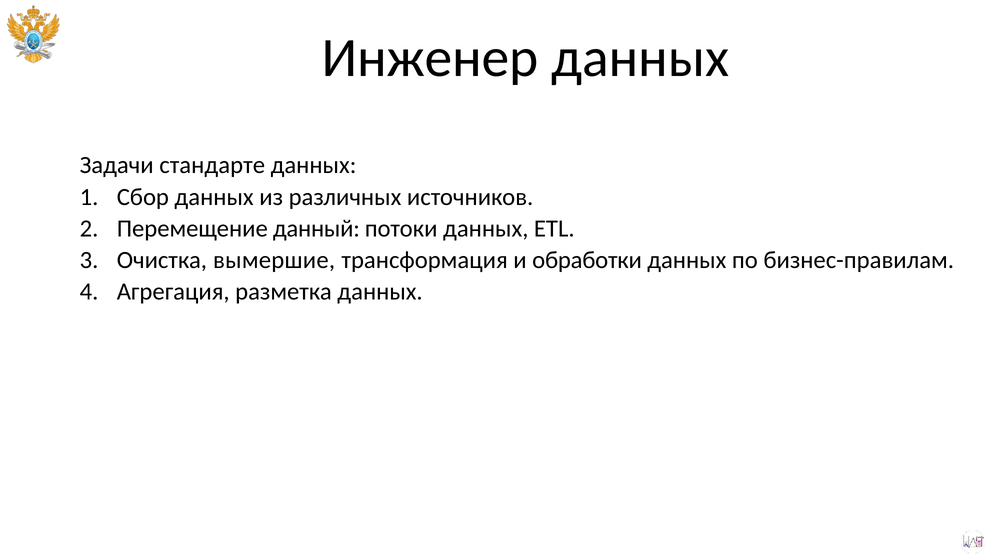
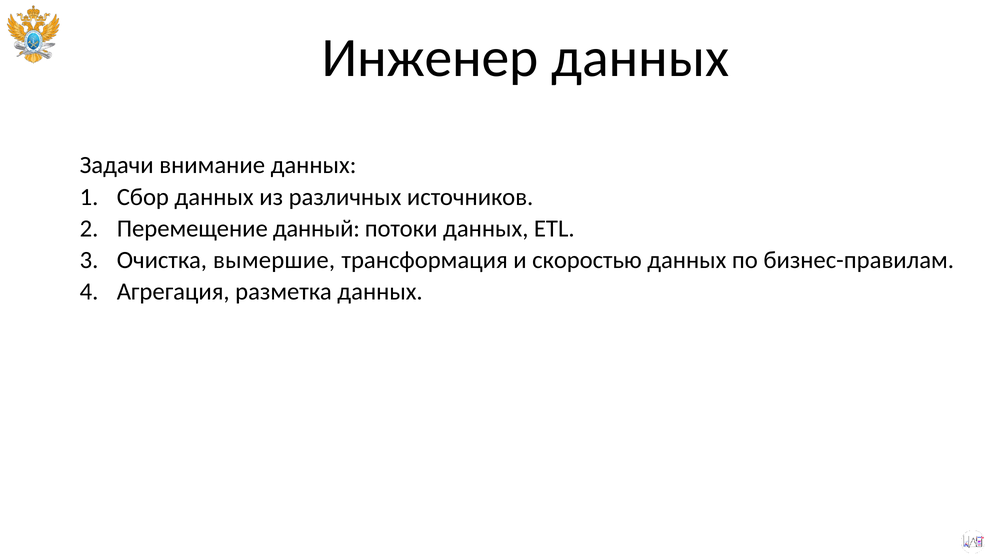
стандарте: стандарте -> внимание (212, 165)
обработки: обработки -> скоростью (587, 260)
